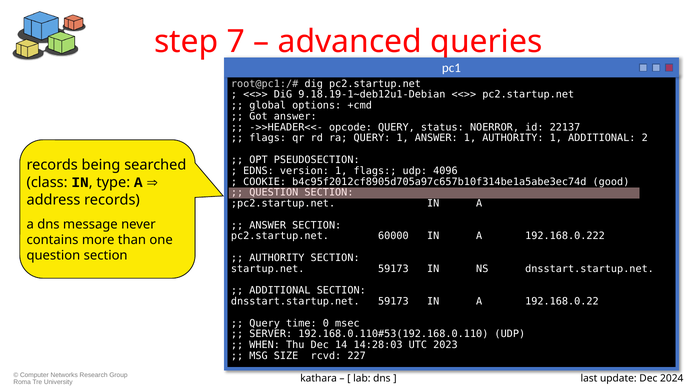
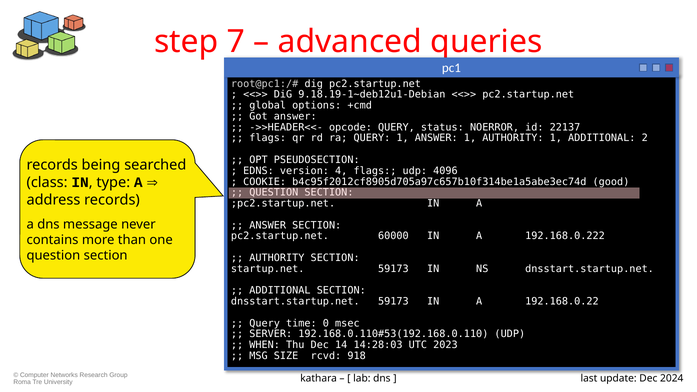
version 1: 1 -> 4 (341, 171)
227: 227 -> 918 (357, 356)
